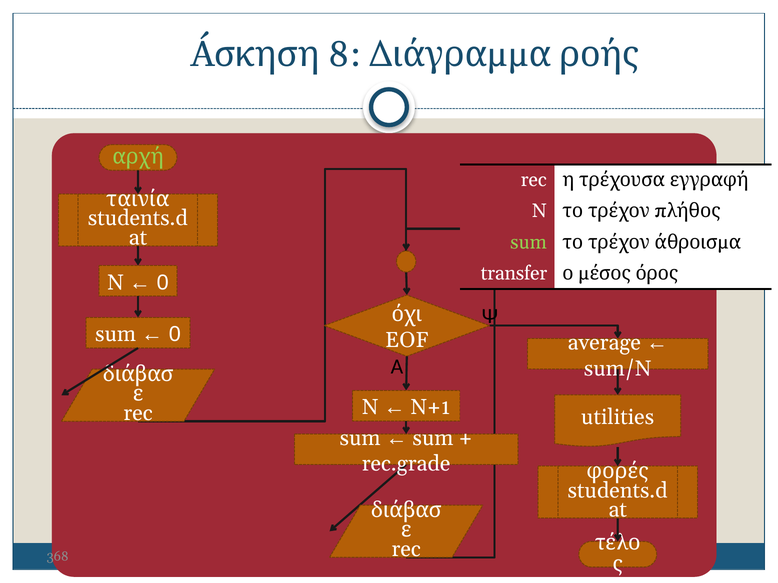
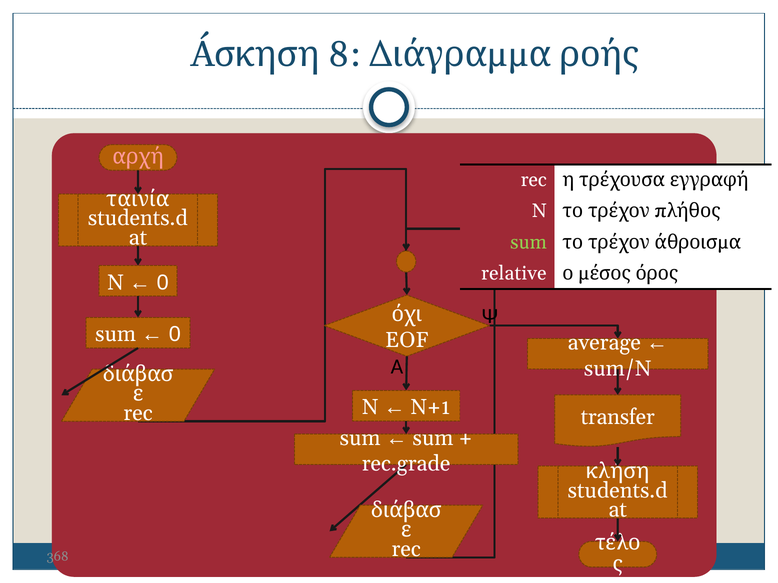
αρχή colour: light green -> pink (138, 157)
transfer: transfer -> relative (514, 274)
utilities: utilities -> transfer (618, 418)
φορές: φορές -> κλήση (618, 471)
